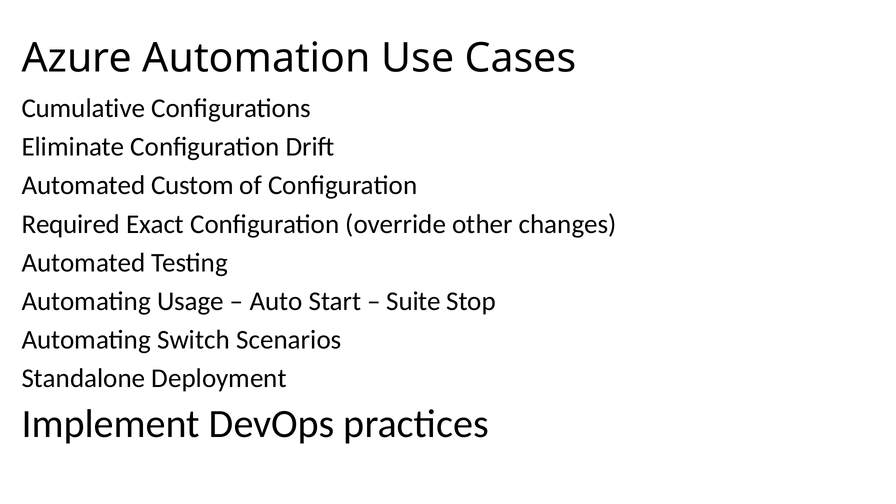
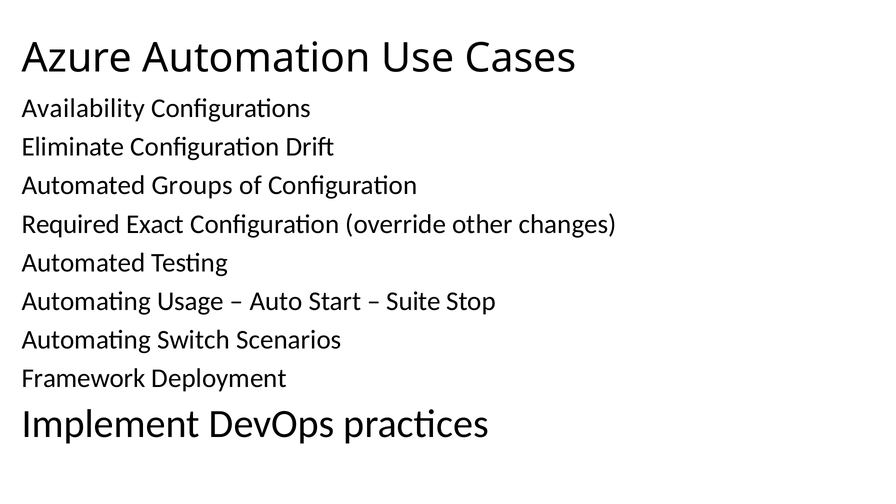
Cumulative: Cumulative -> Availability (83, 108)
Custom: Custom -> Groups (192, 185)
Standalone: Standalone -> Framework (83, 378)
